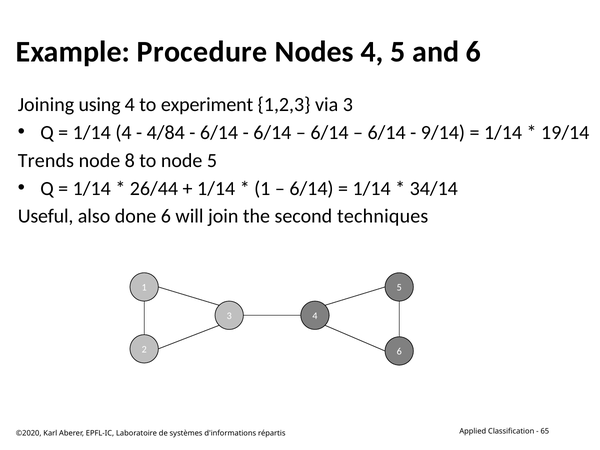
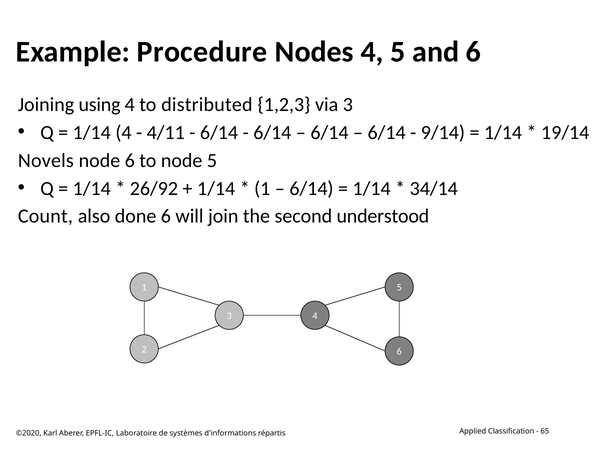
experiment: experiment -> distributed (207, 104)
4/84: 4/84 -> 4/11 (166, 132)
Trends: Trends -> Novels (46, 160)
node 8: 8 -> 6 (130, 160)
26/44: 26/44 -> 26/92 (154, 188)
Useful: Useful -> Count (45, 216)
techniques: techniques -> understood (383, 216)
